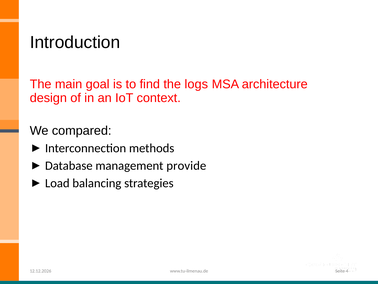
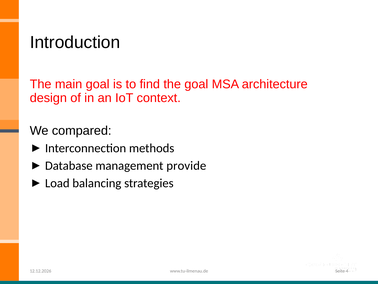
the logs: logs -> goal (196, 84)
